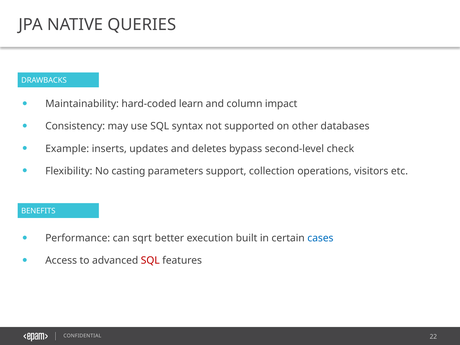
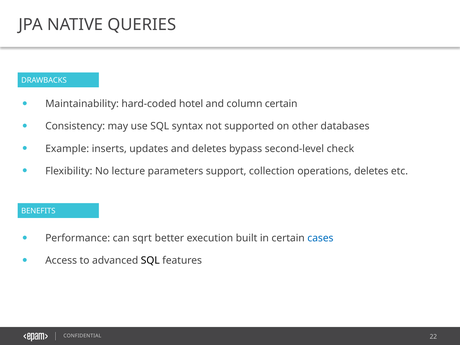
learn: learn -> hotel (191, 104)
column impact: impact -> certain (281, 104)
casting: casting -> lecture (128, 171)
operations visitors: visitors -> deletes (371, 171)
SQL colour: red -> black (150, 260)
